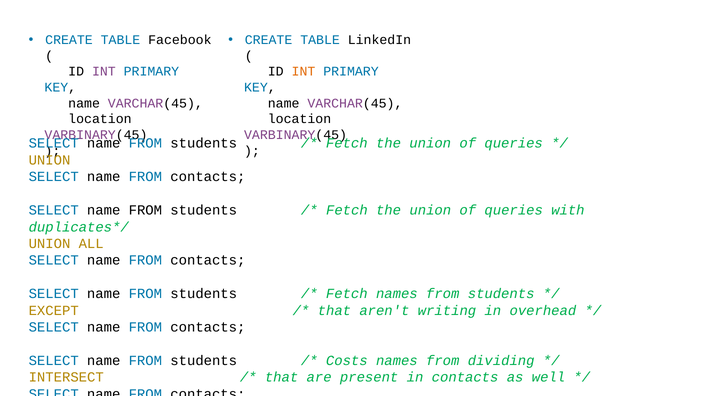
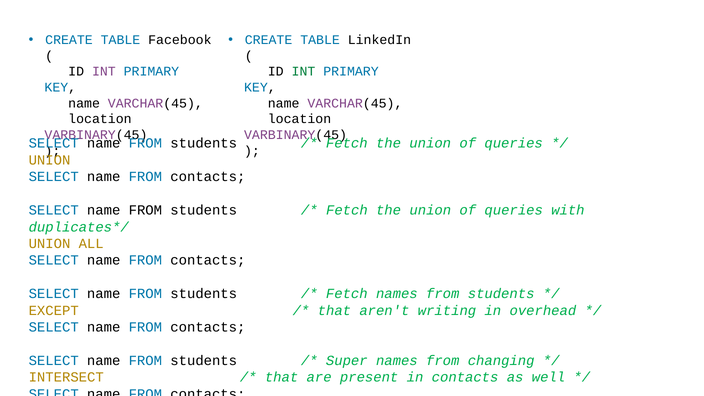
INT colour: orange -> green (303, 72)
Costs: Costs -> Super (347, 361)
dividing: dividing -> changing (501, 361)
